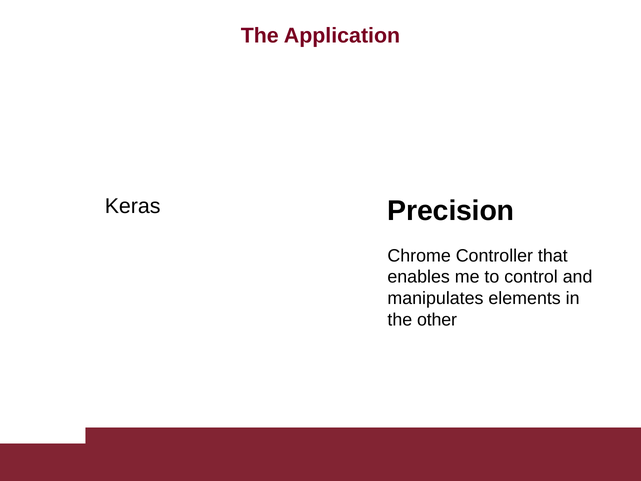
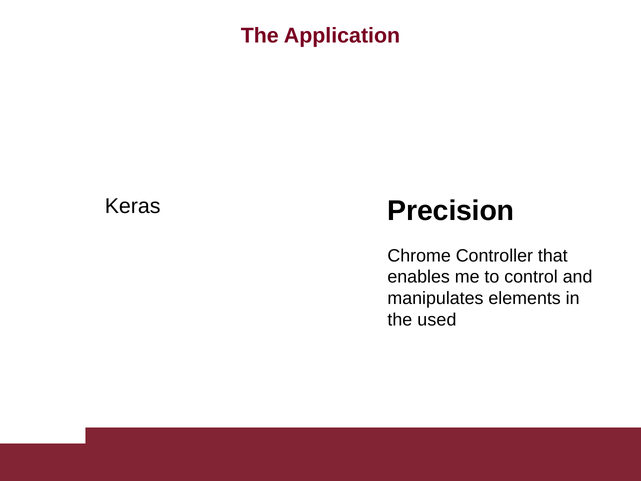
other: other -> used (437, 320)
